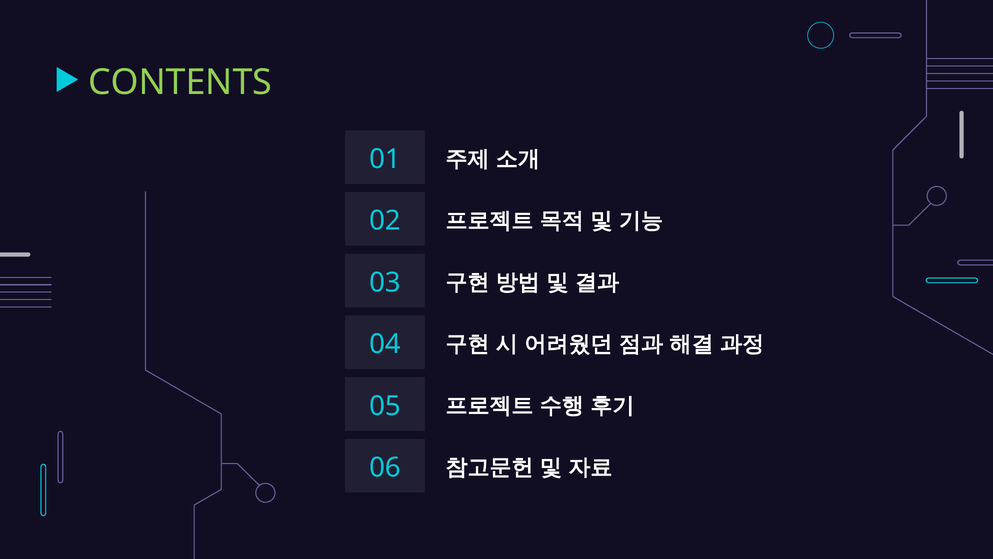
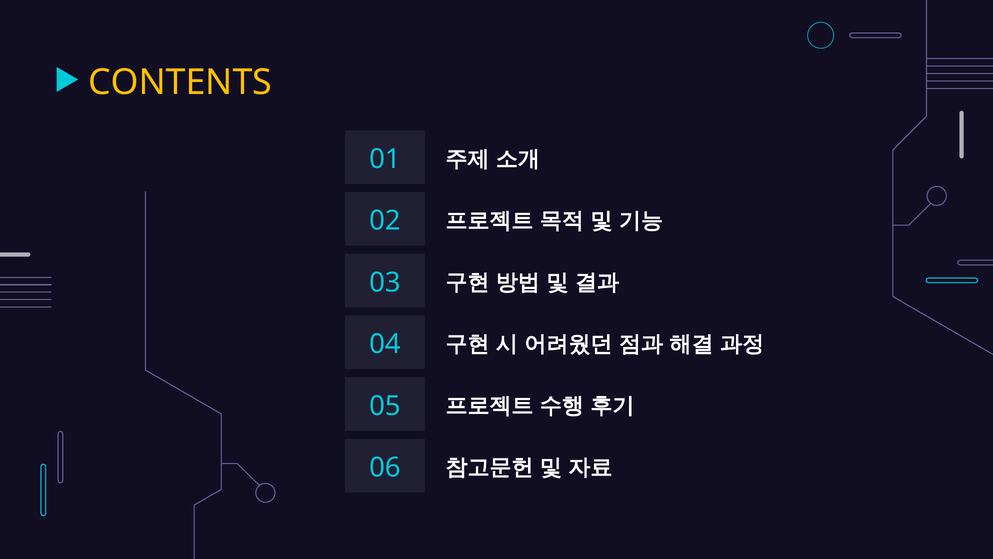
CONTENTS colour: light green -> yellow (180, 82)
